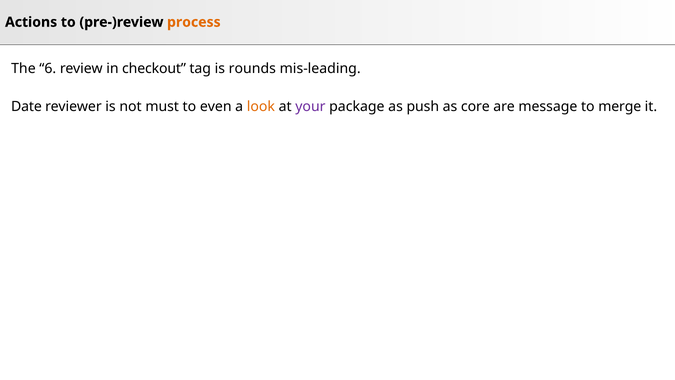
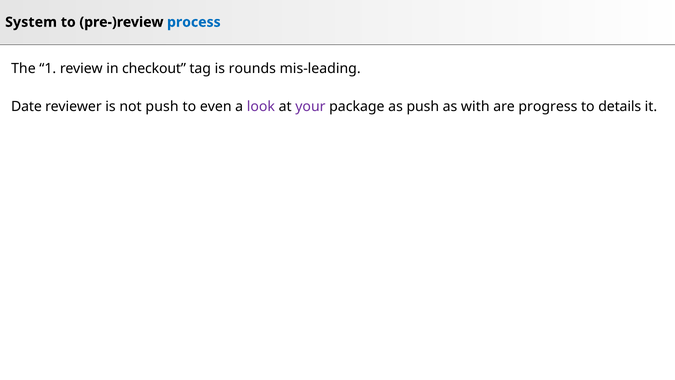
Actions: Actions -> System (31, 22)
process colour: orange -> blue (194, 22)
6: 6 -> 1 (48, 69)
not must: must -> push (162, 107)
look colour: orange -> purple (261, 107)
core: core -> with (475, 107)
message: message -> progress (548, 107)
merge: merge -> details (620, 107)
